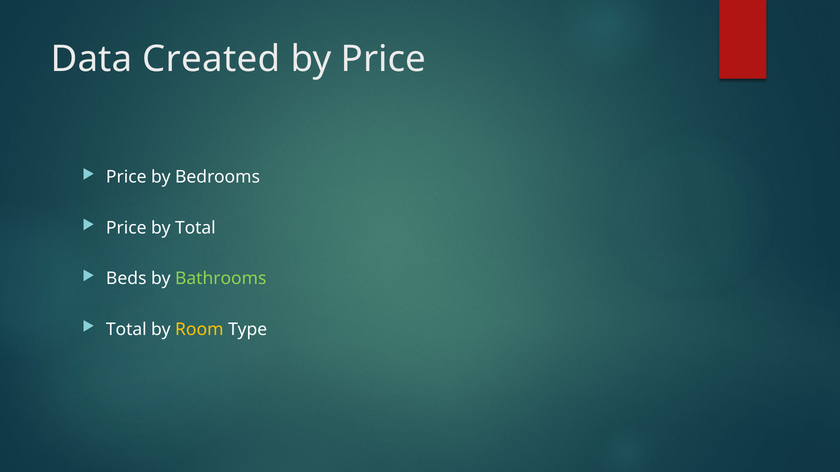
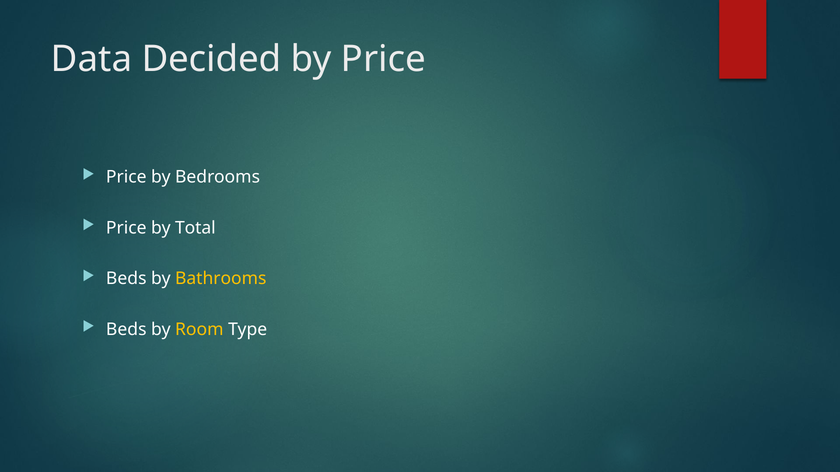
Created: Created -> Decided (212, 59)
Bathrooms colour: light green -> yellow (221, 279)
Total: Total -> Beds (126, 330)
